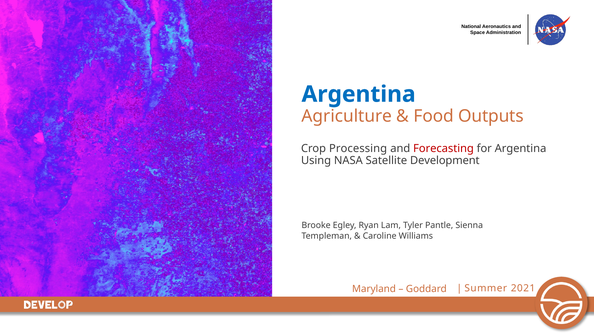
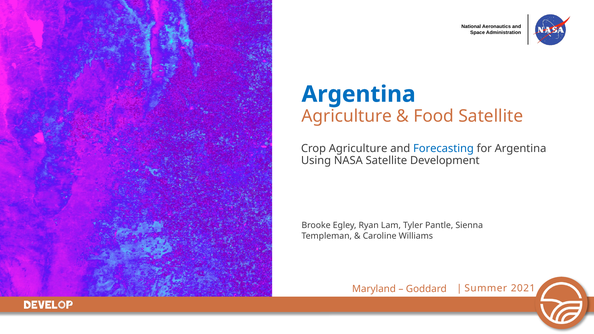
Food Outputs: Outputs -> Satellite (491, 116)
Crop Processing: Processing -> Agriculture (358, 149)
Forecasting colour: red -> blue (443, 149)
